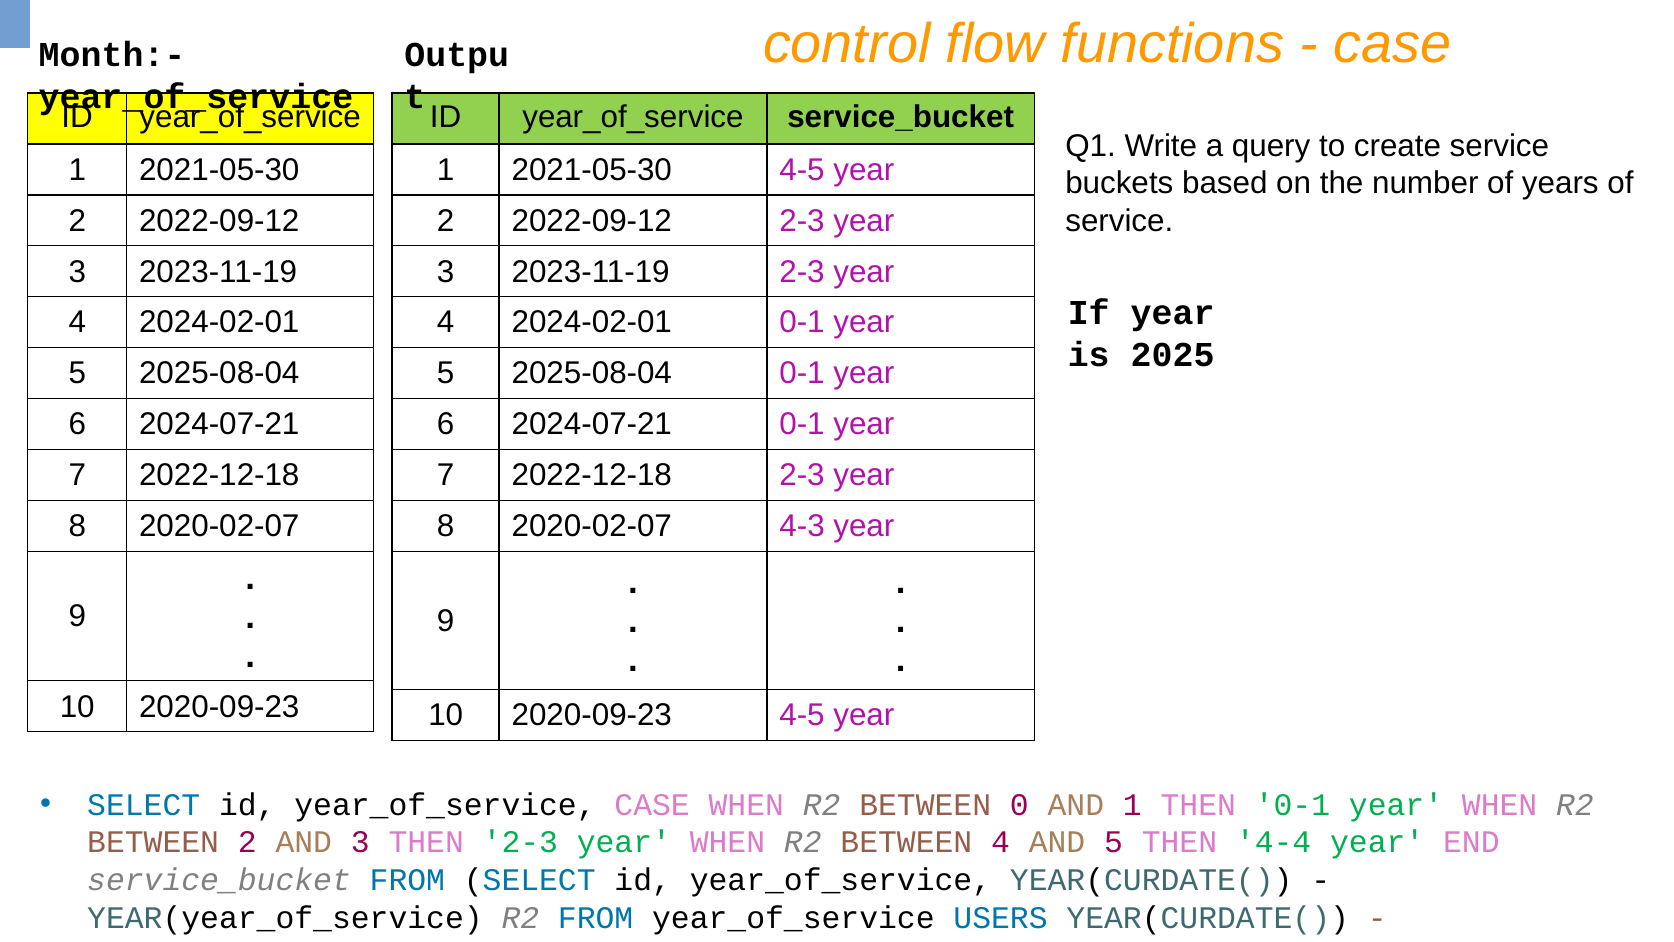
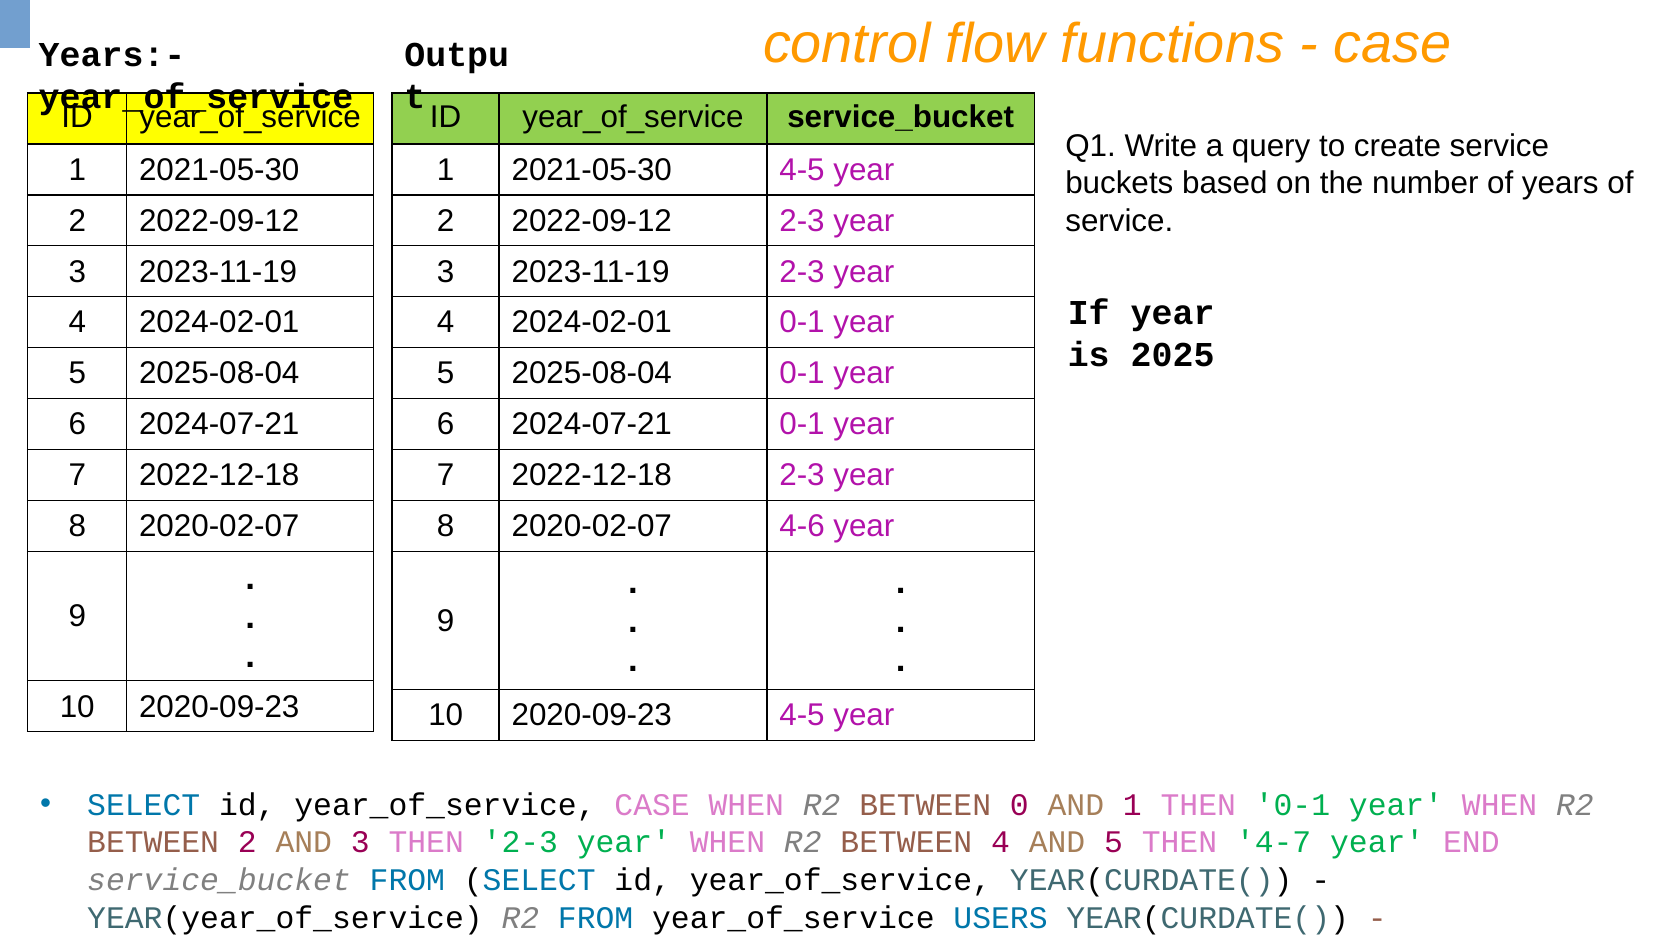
Month:-: Month:- -> Years:- (112, 55)
4-3: 4-3 -> 4-6 (802, 526)
4-4: 4-4 -> 4-7 (1274, 842)
